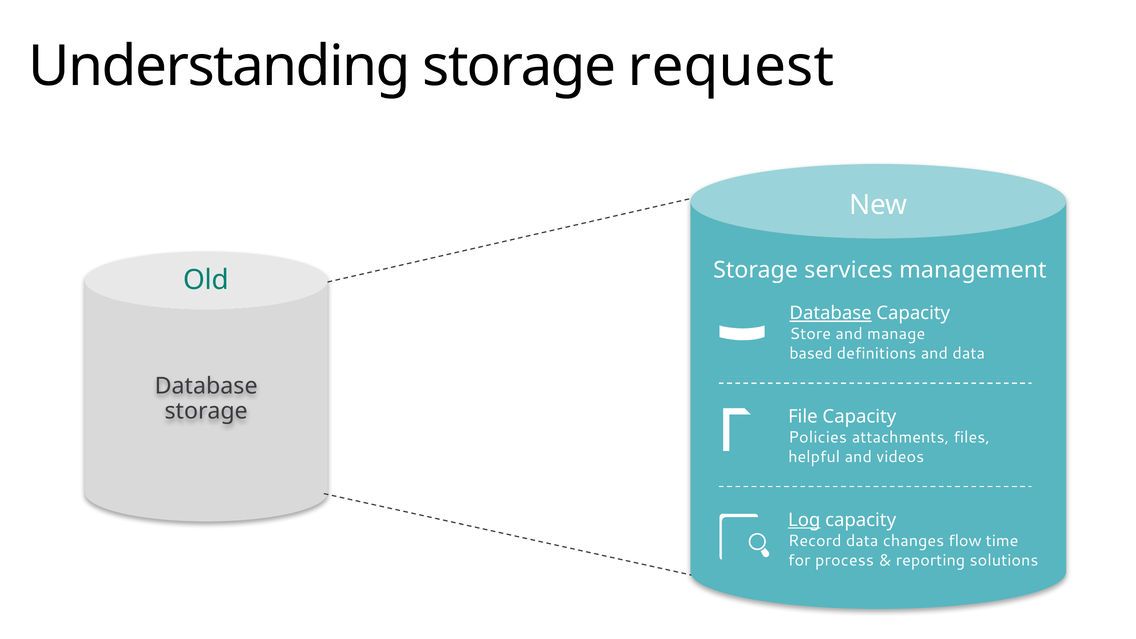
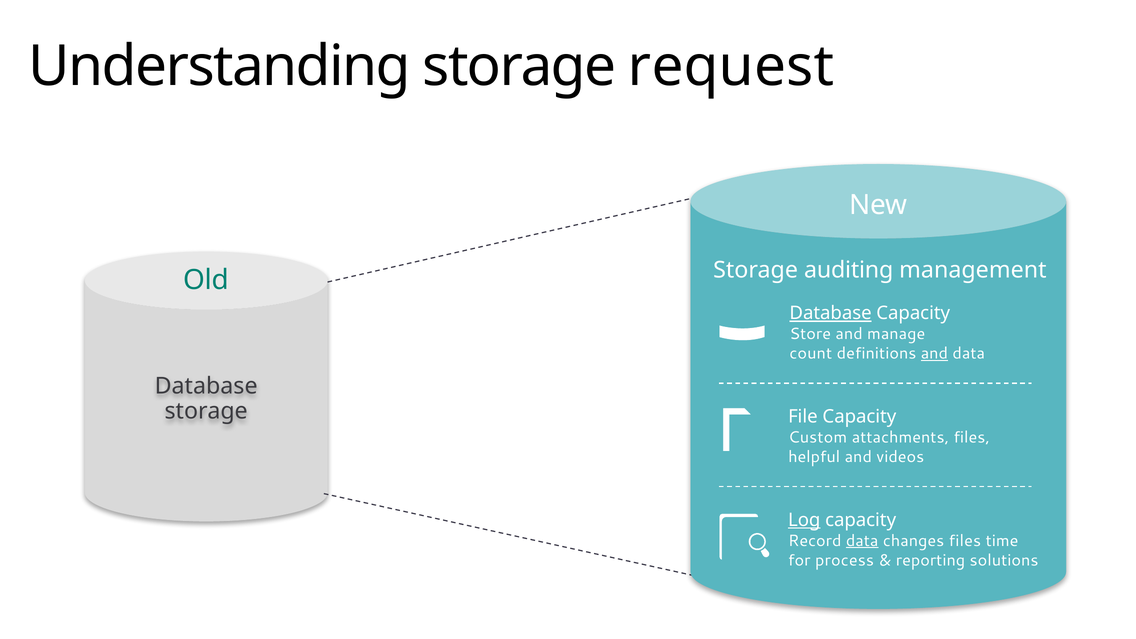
services: services -> auditing (849, 270)
based: based -> count (811, 354)
and underline: none -> present (934, 354)
Policies: Policies -> Custom (818, 437)
data underline: none -> present (862, 541)
changes flow: flow -> files (965, 541)
